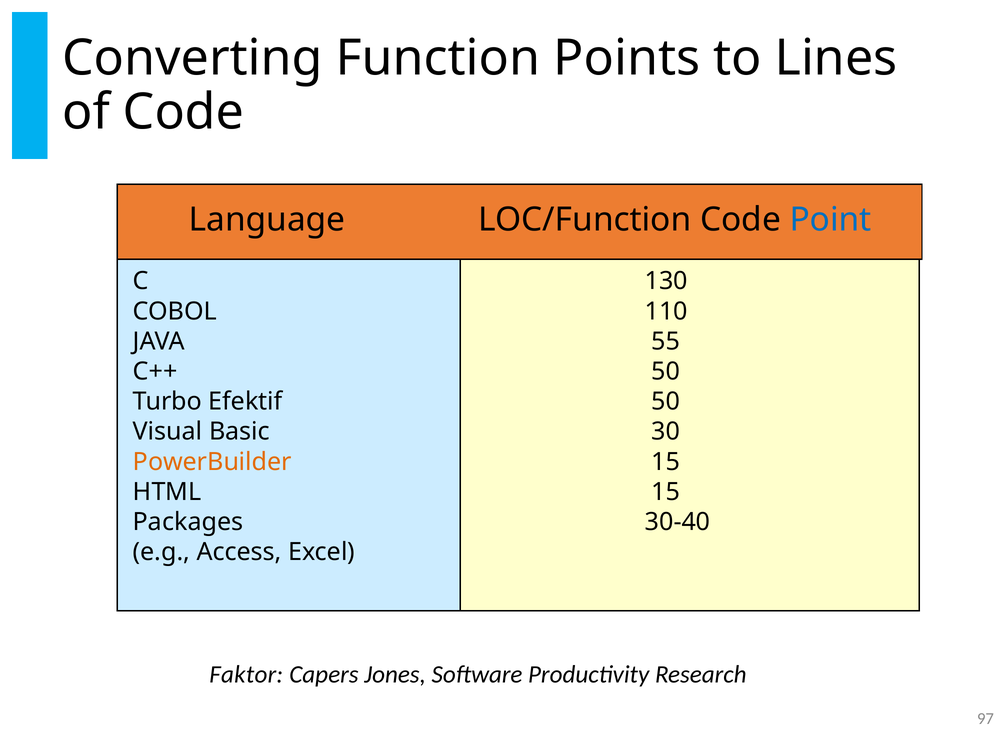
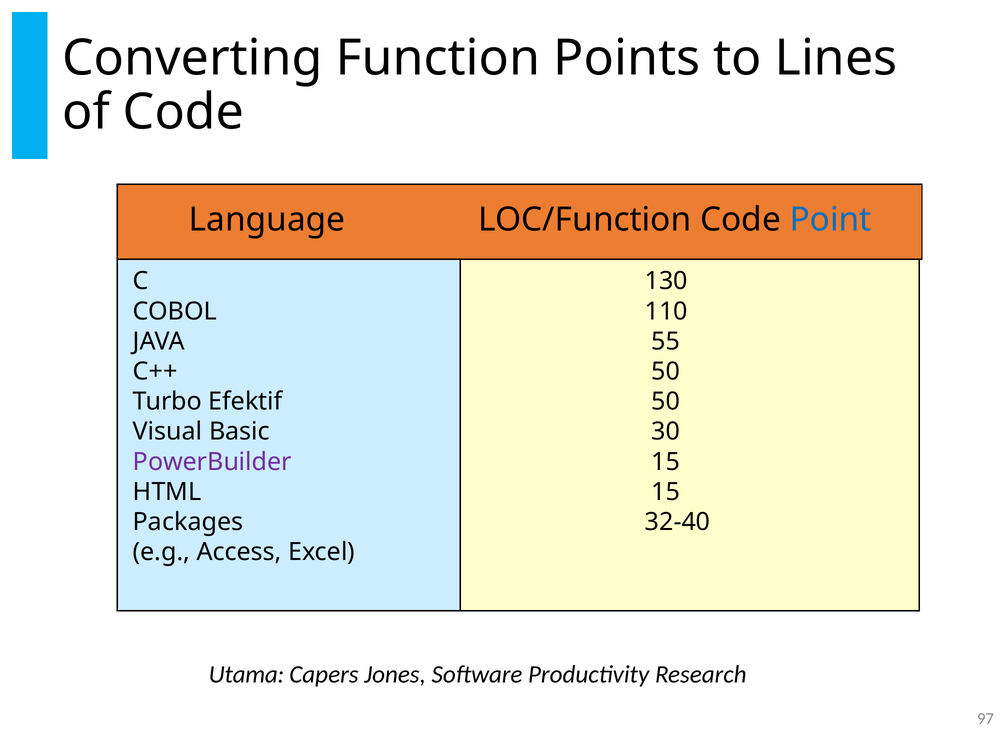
PowerBuilder colour: orange -> purple (212, 462)
30-40: 30-40 -> 32-40 (678, 522)
Faktor: Faktor -> Utama (247, 674)
